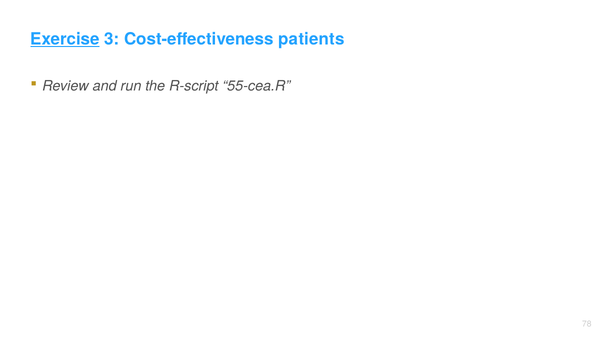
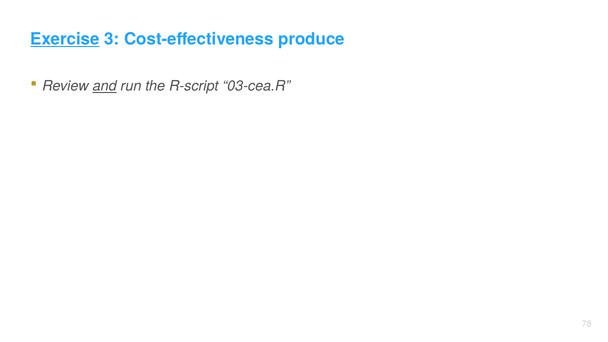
patients: patients -> produce (312, 39)
and underline: none -> present (105, 86)
55-cea.R: 55-cea.R -> 03-cea.R (256, 86)
